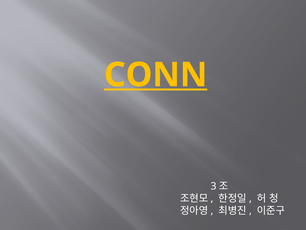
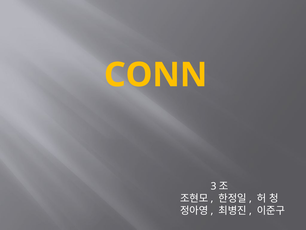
CONN underline: present -> none (156, 75)
